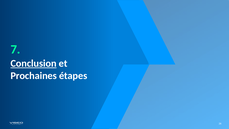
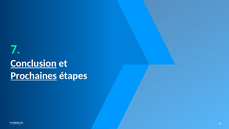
Prochaines underline: none -> present (34, 76)
